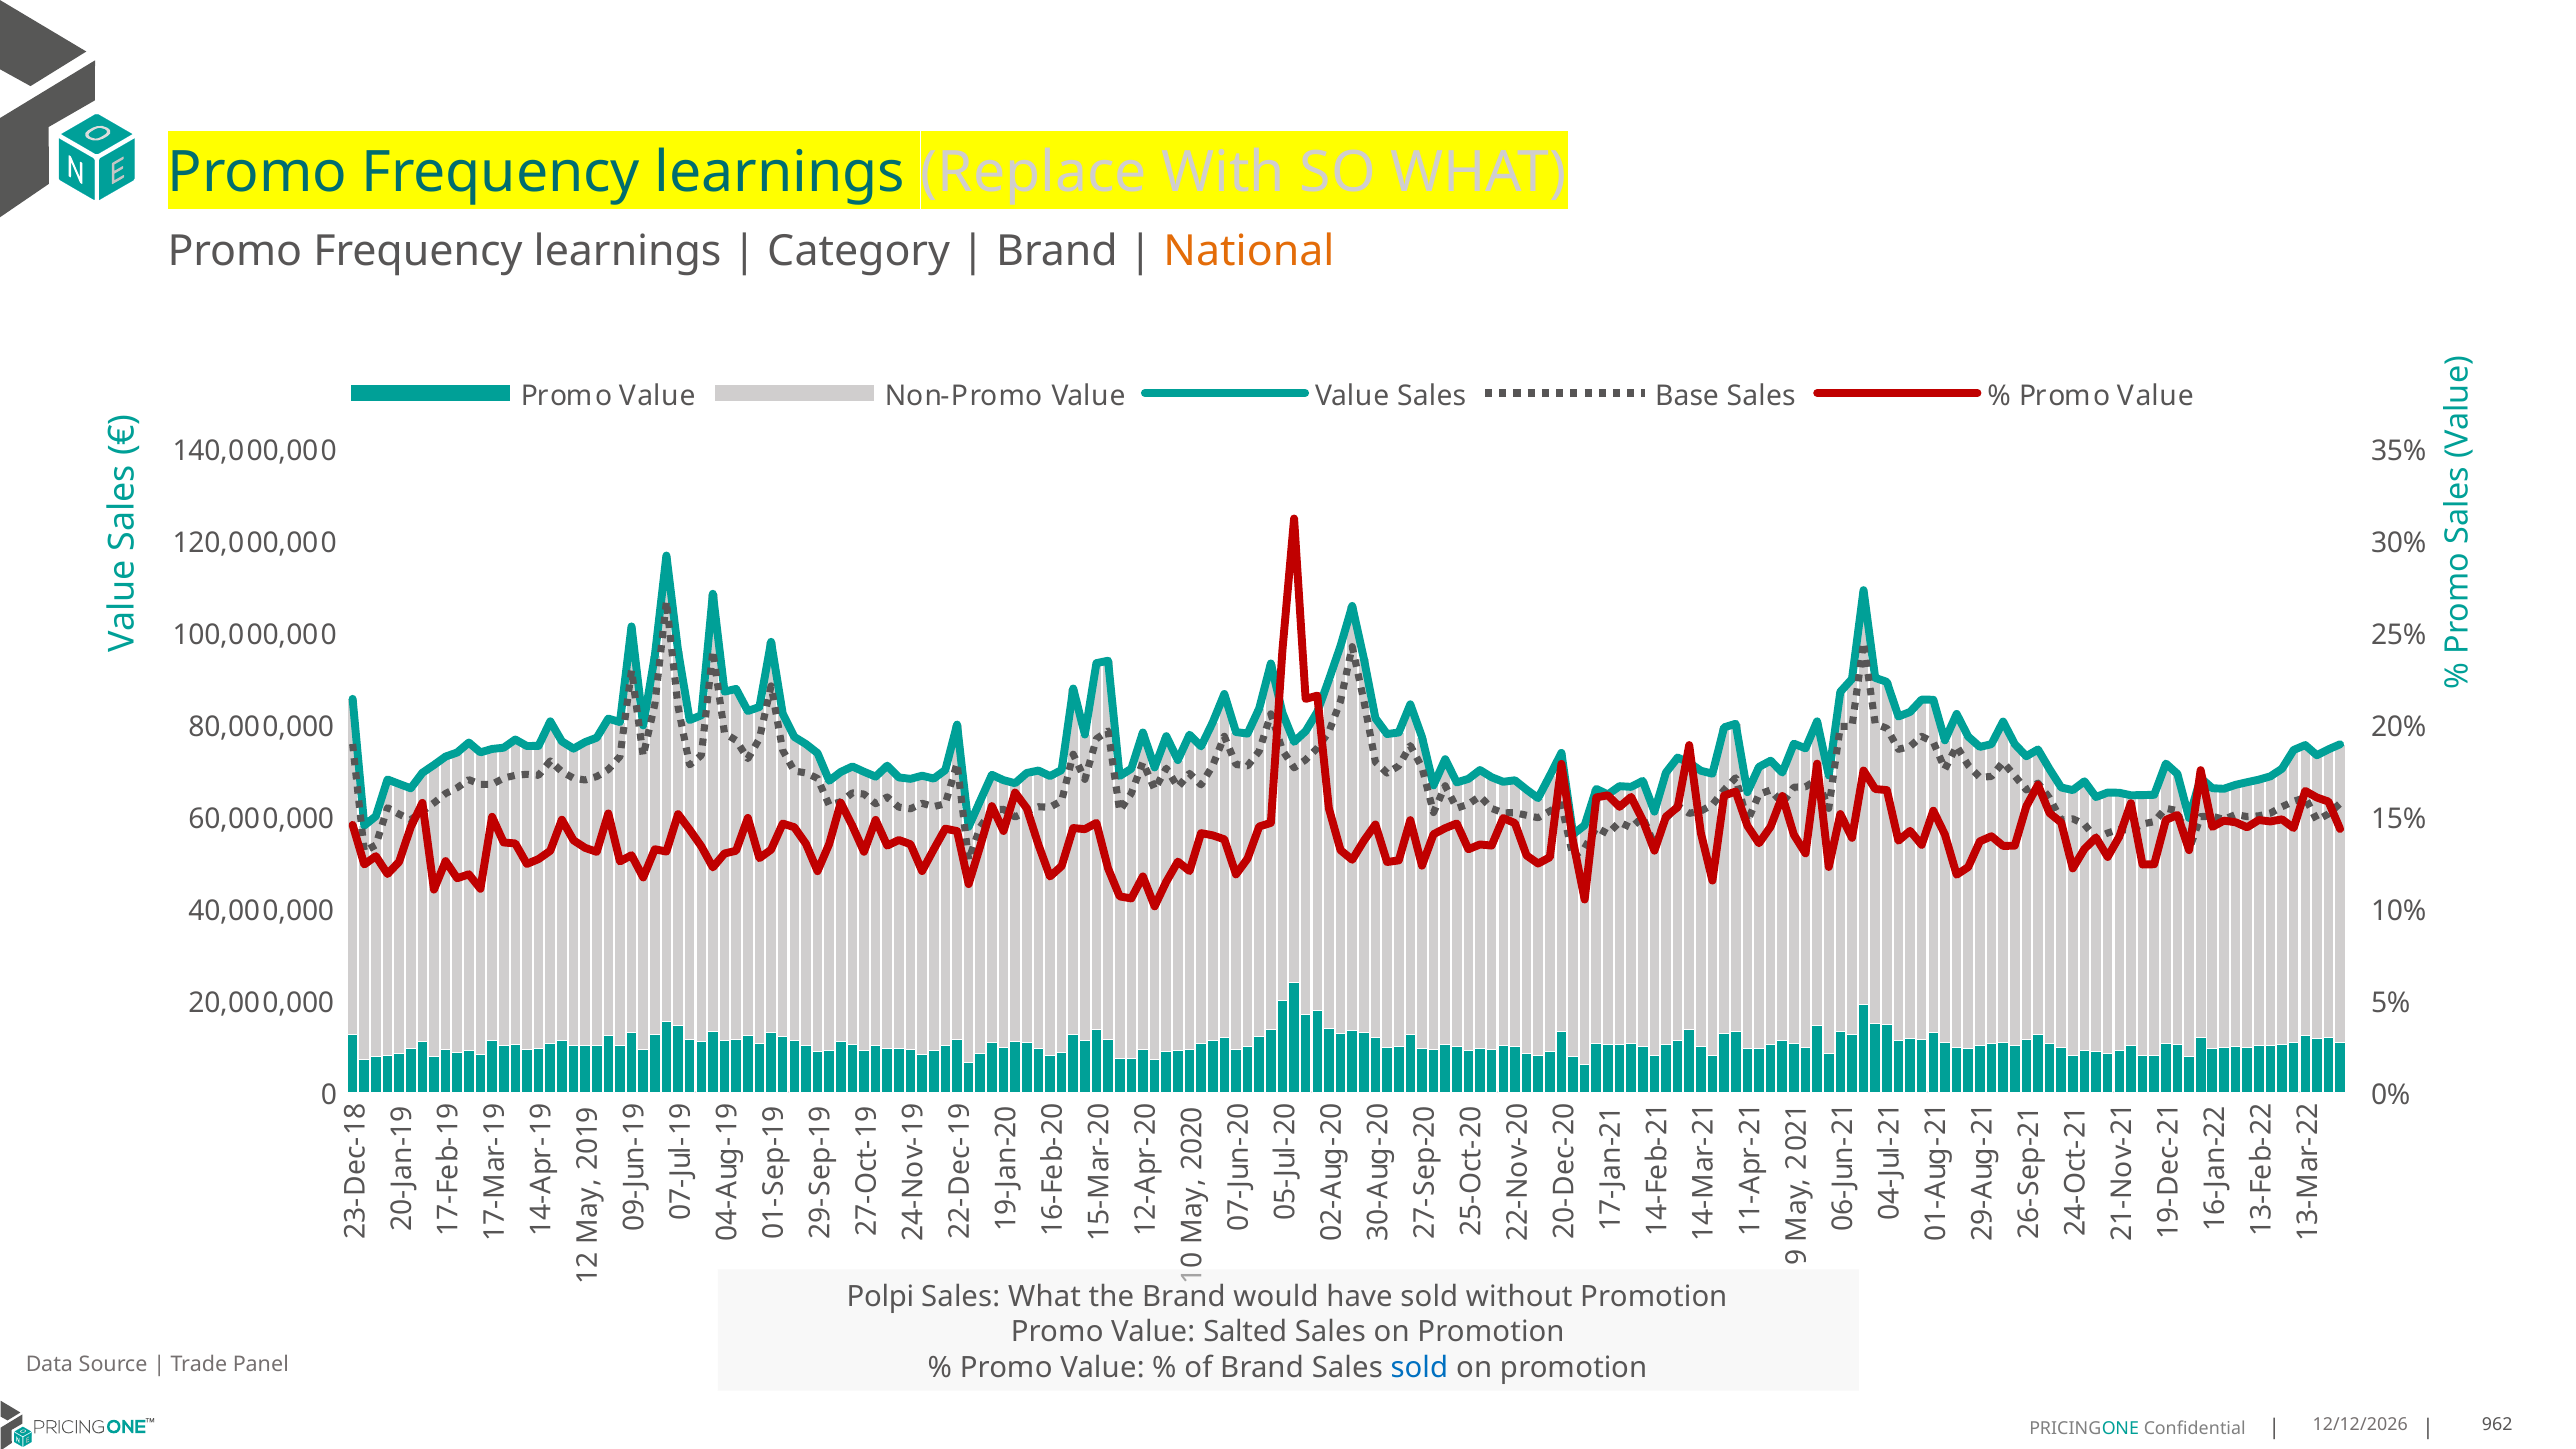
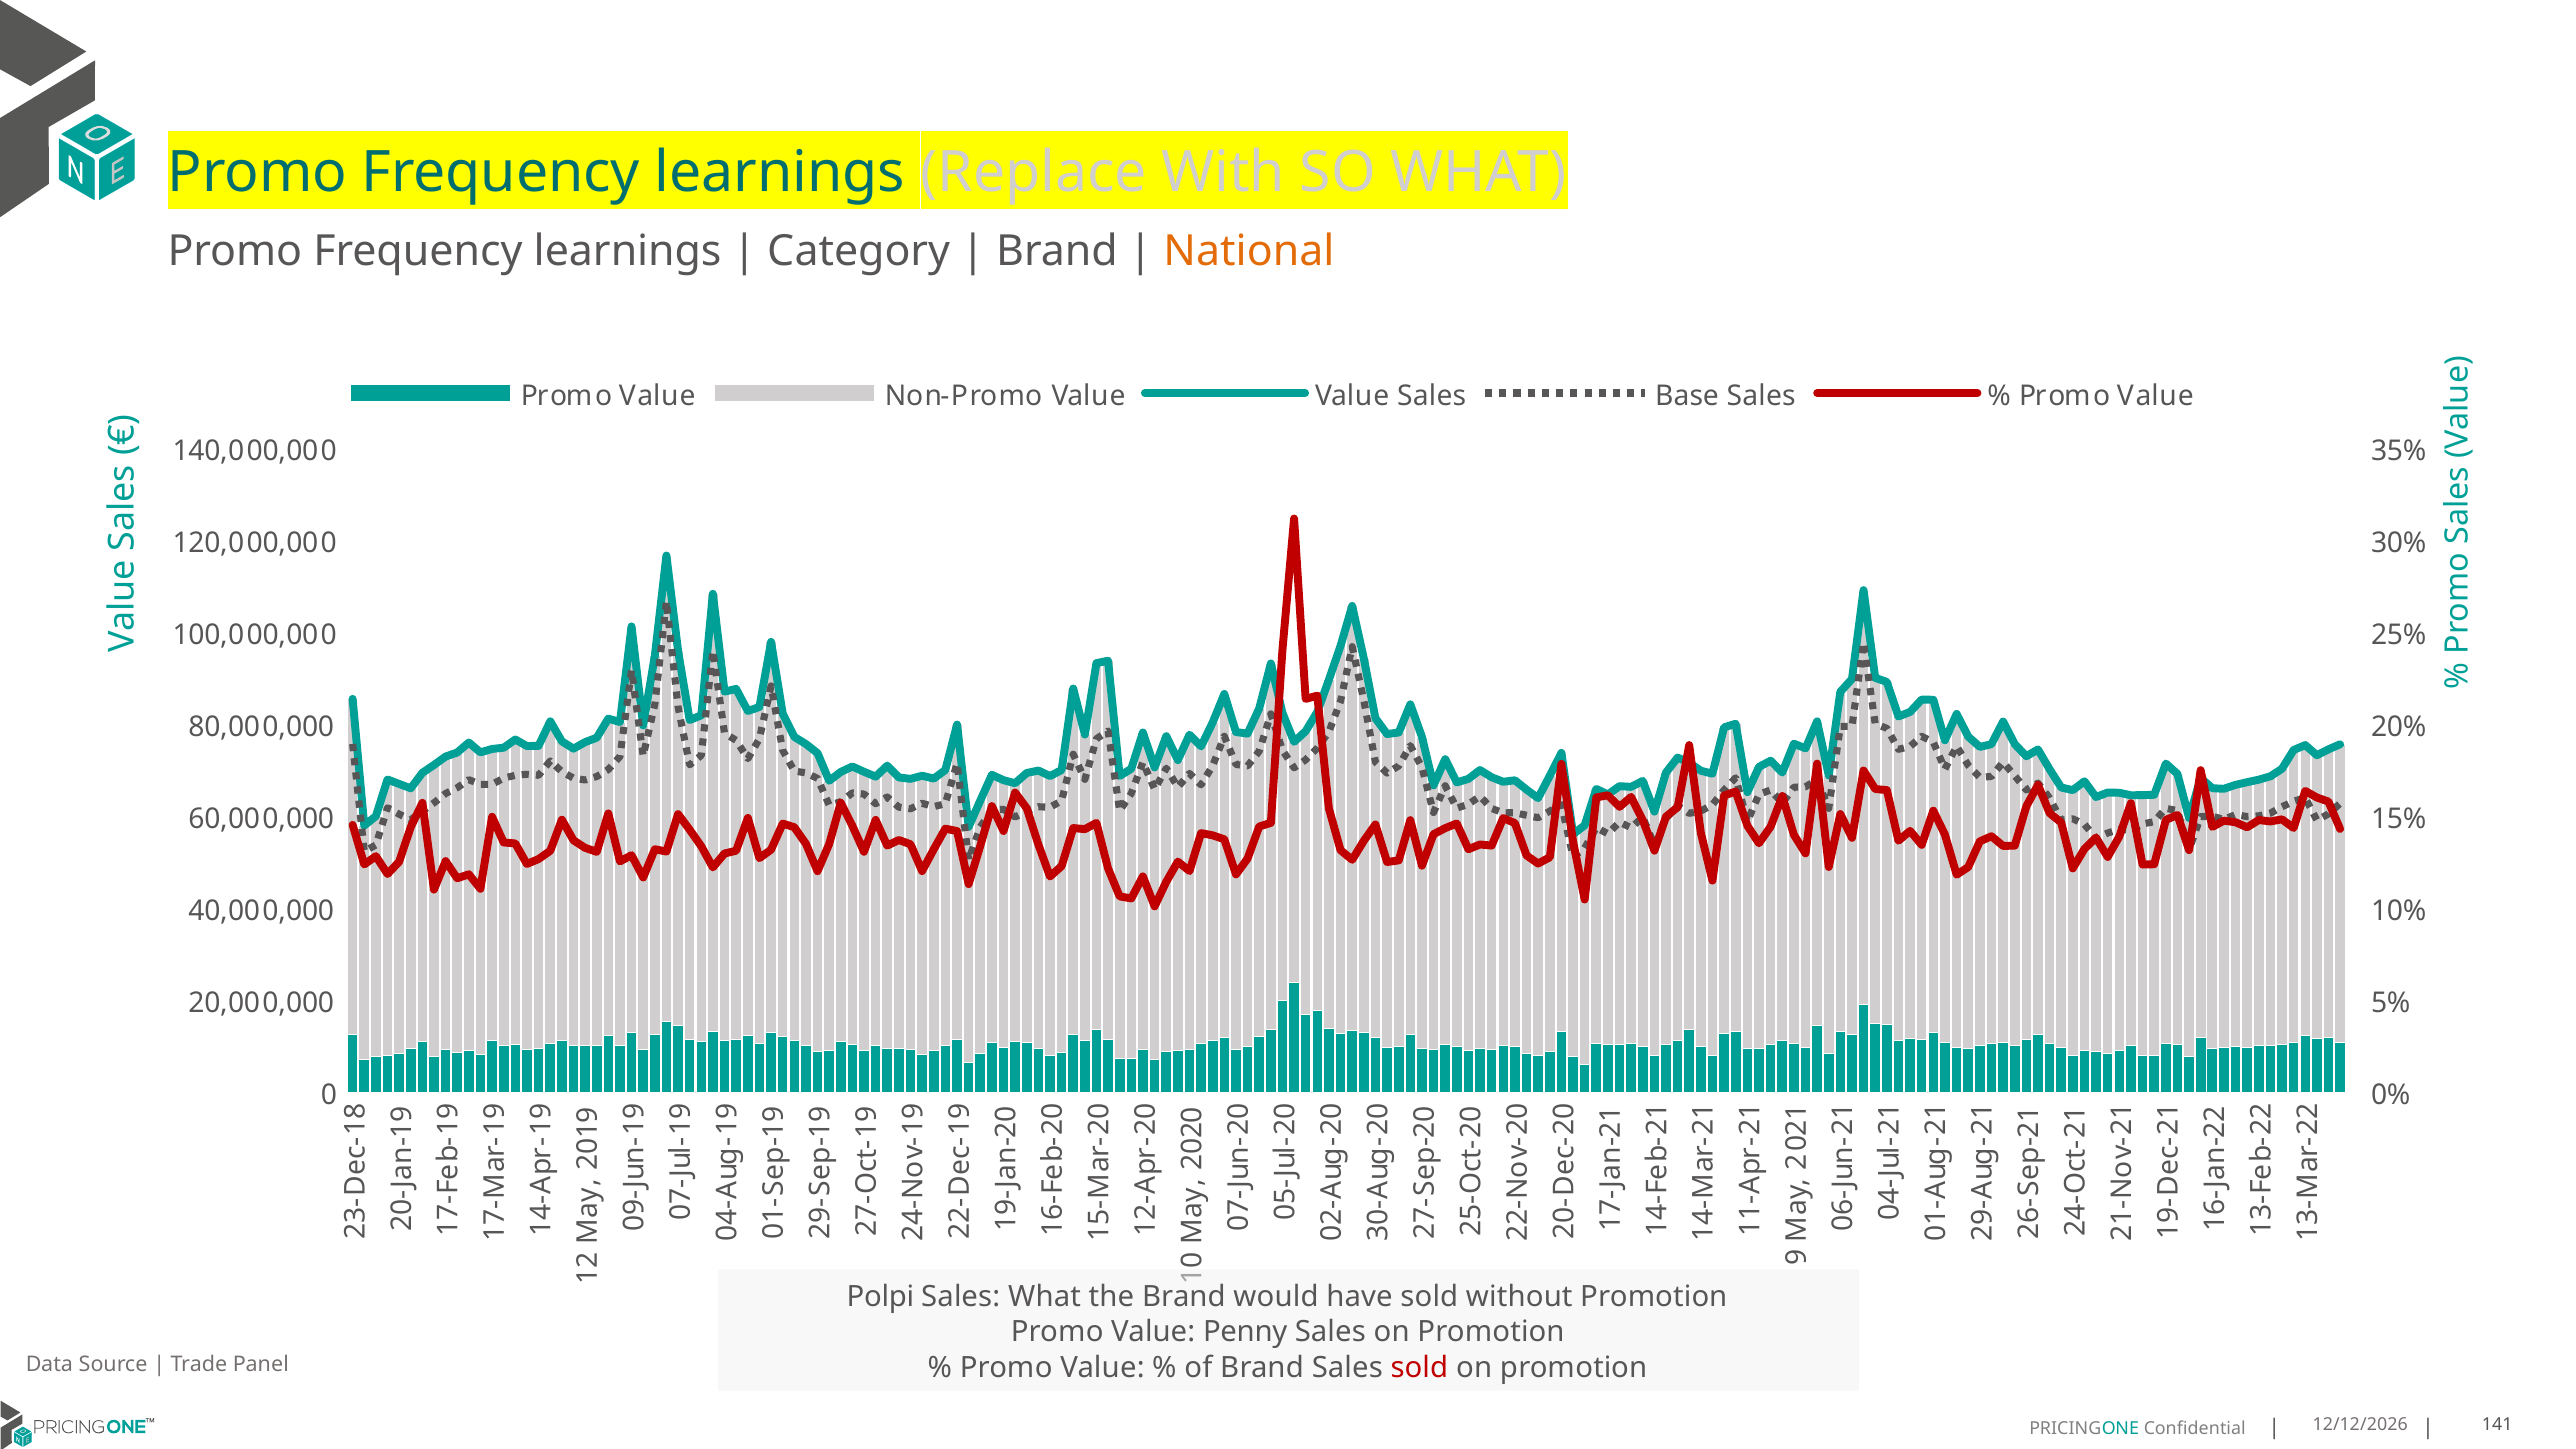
Salted: Salted -> Penny (1245, 1332)
sold colour: blue -> red (1419, 1368)
962: 962 -> 141 (2497, 1425)
